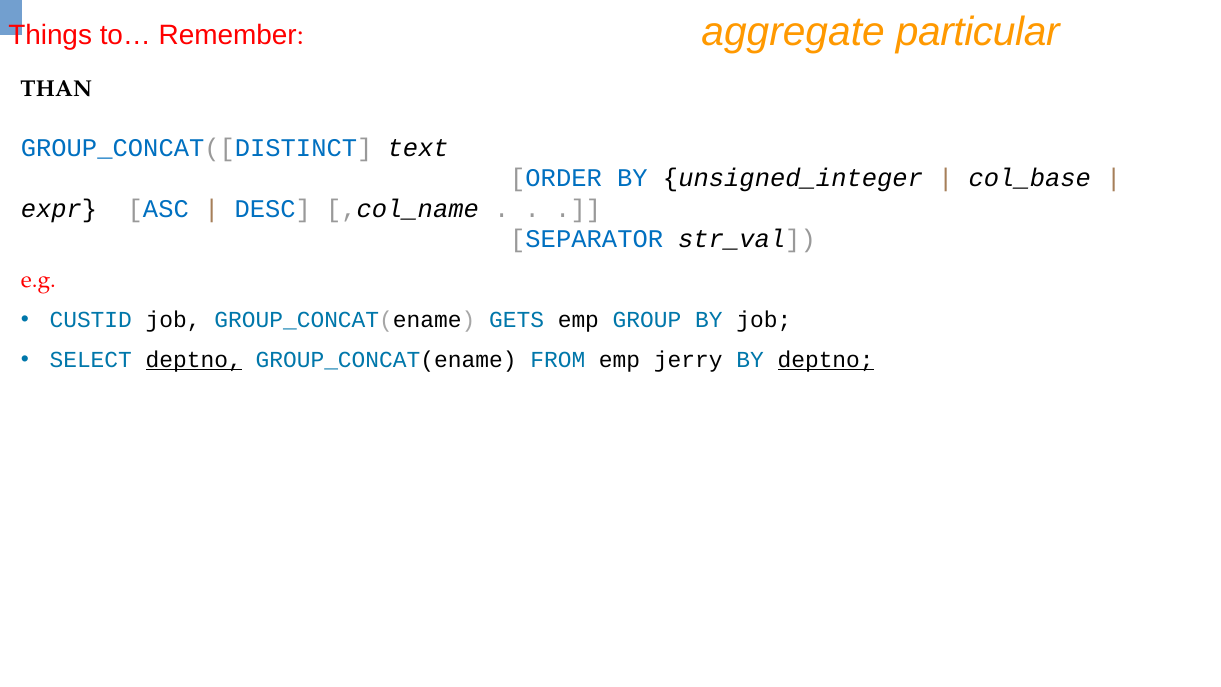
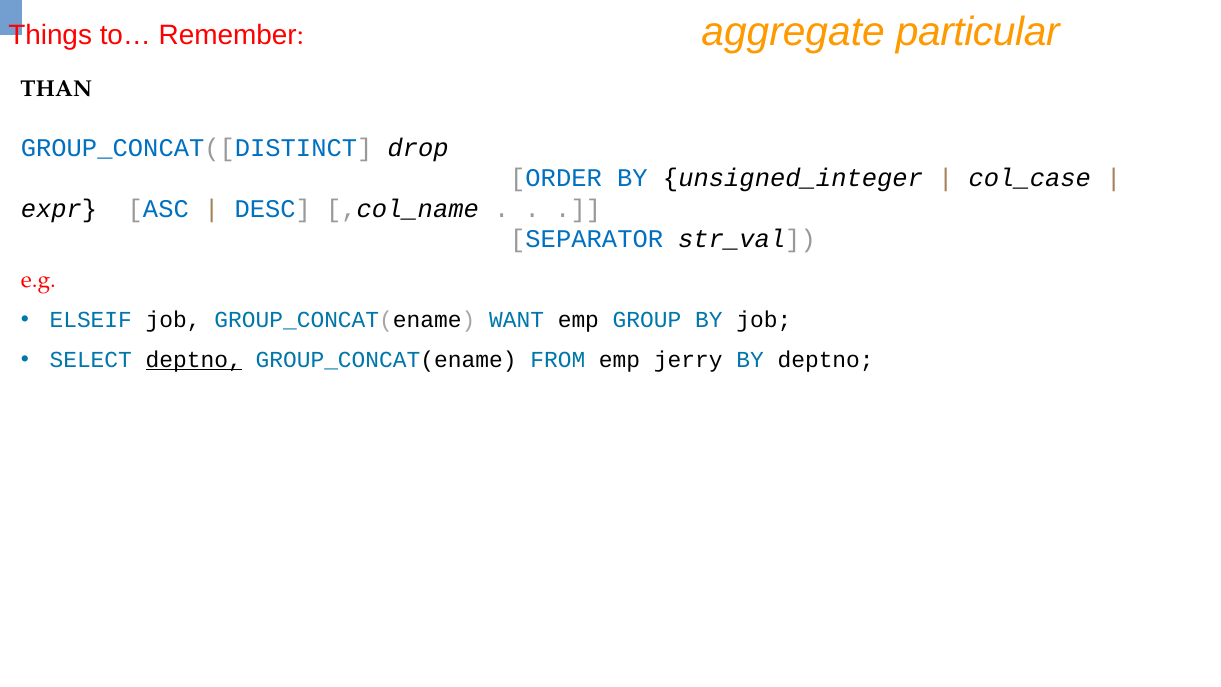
text: text -> drop (418, 148)
col_base: col_base -> col_case (1030, 178)
CUSTID: CUSTID -> ELSEIF (91, 320)
GETS: GETS -> WANT (517, 320)
deptno underline: present -> none (826, 360)
